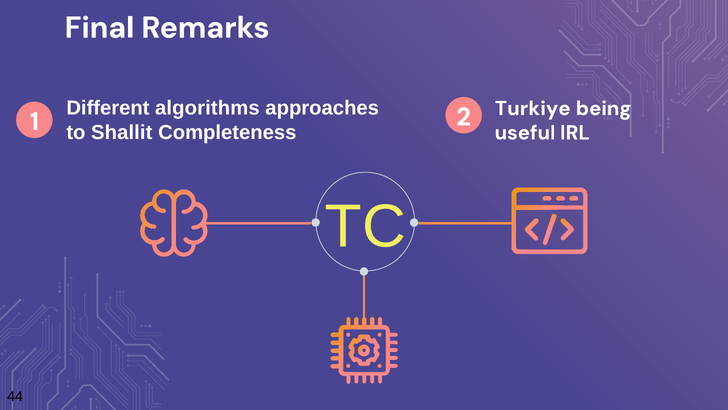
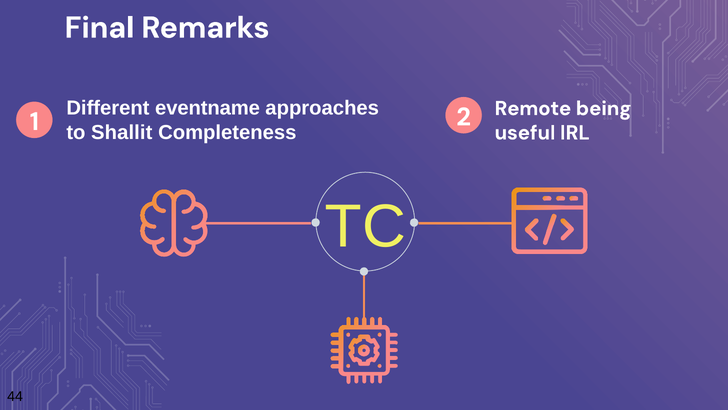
algorithms: algorithms -> eventname (208, 108)
Turkiye: Turkiye -> Remote (533, 108)
